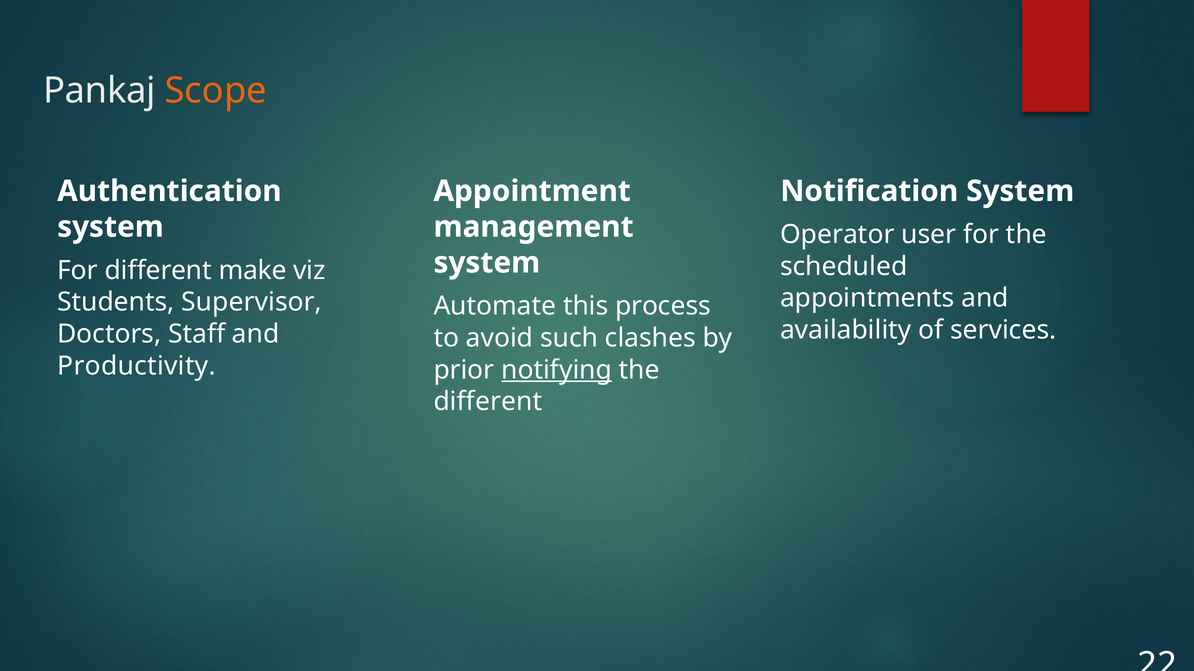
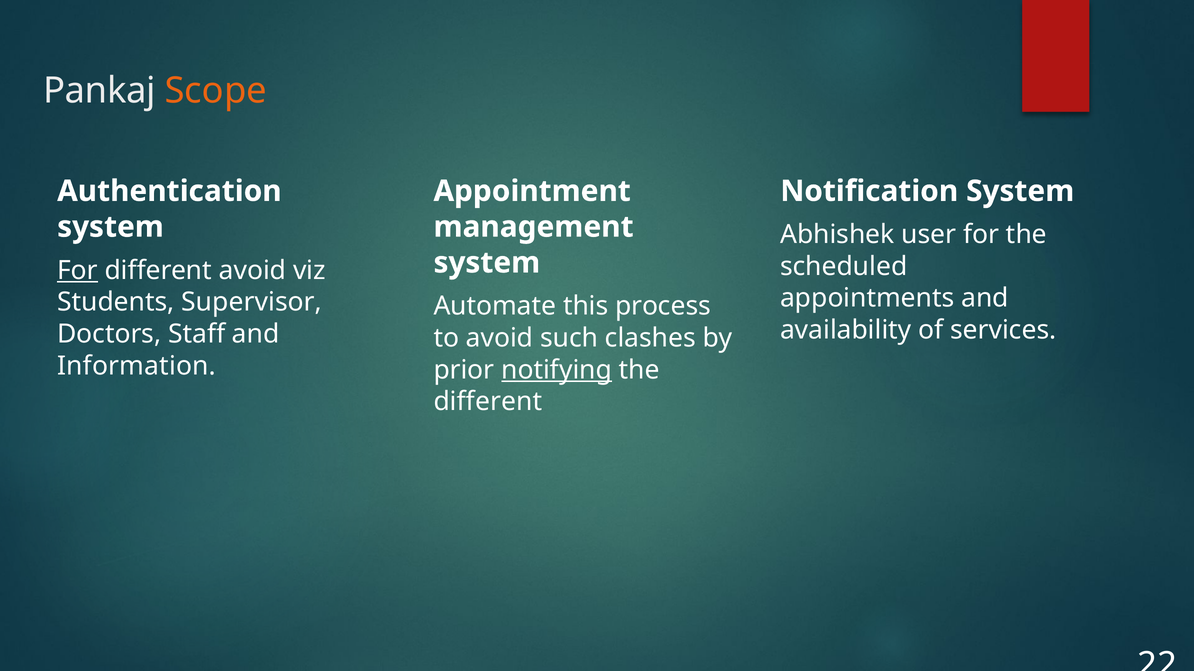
Operator: Operator -> Abhishek (837, 235)
For underline: none -> present (77, 271)
different make: make -> avoid (253, 271)
Productivity: Productivity -> Information (137, 366)
